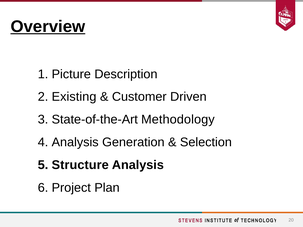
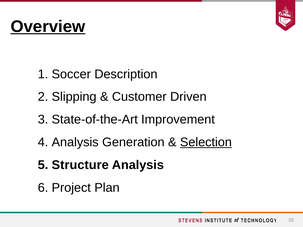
Picture: Picture -> Soccer (71, 74)
Existing: Existing -> Slipping (74, 97)
Methodology: Methodology -> Improvement (178, 120)
Selection underline: none -> present (206, 142)
